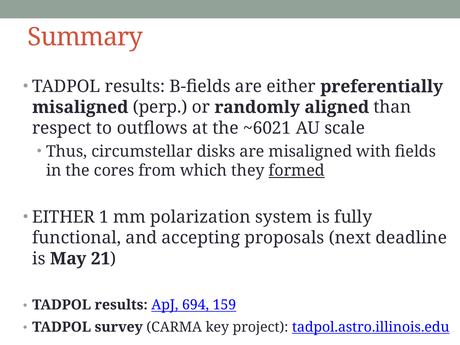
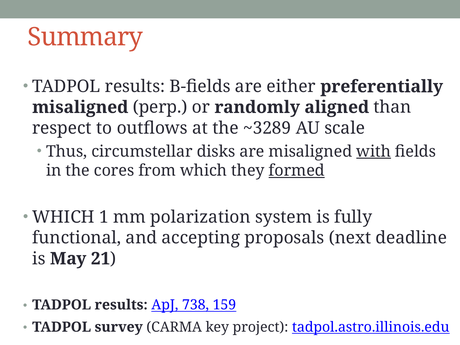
~6021: ~6021 -> ~3289 (267, 128)
with underline: none -> present (374, 151)
EITHER: EITHER -> WHICH (63, 217)
694: 694 -> 738 (196, 305)
